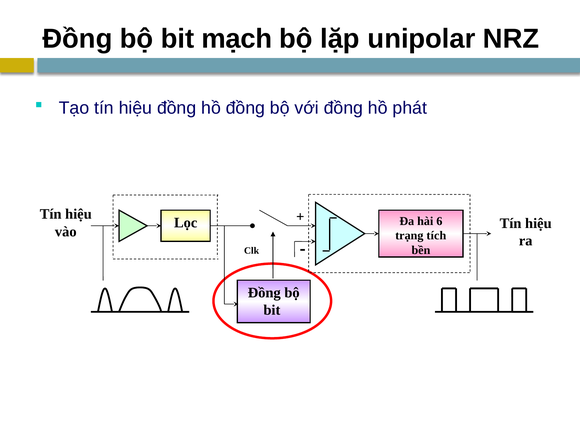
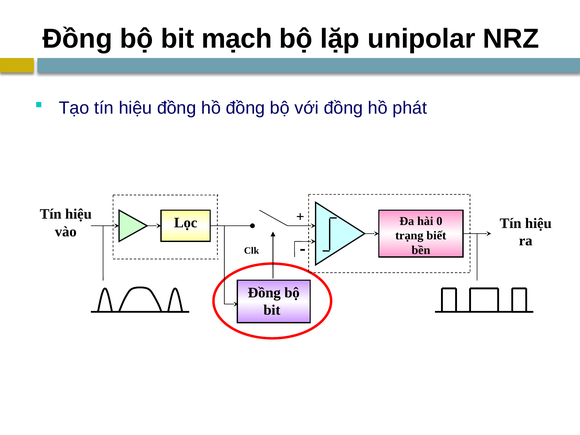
6: 6 -> 0 (439, 221)
tích: tích -> biết (436, 236)
